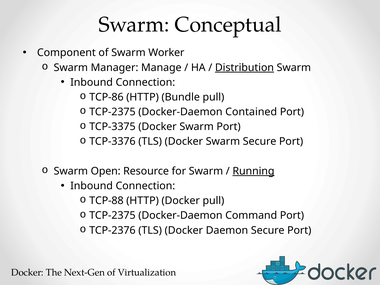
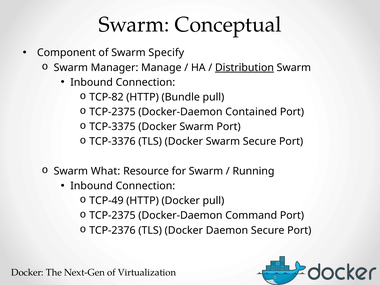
Worker: Worker -> Specify (166, 53)
TCP-86: TCP-86 -> TCP-82 (106, 97)
Open: Open -> What (106, 171)
Running underline: present -> none (253, 171)
TCP-88: TCP-88 -> TCP-49 (106, 201)
